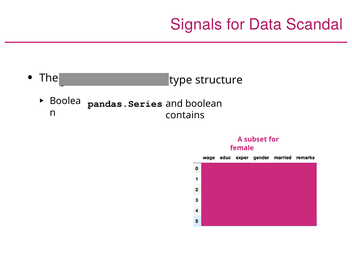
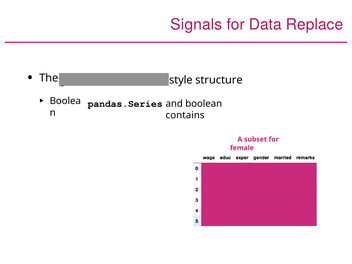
Scandal: Scandal -> Replace (315, 25)
type: type -> style (181, 80)
